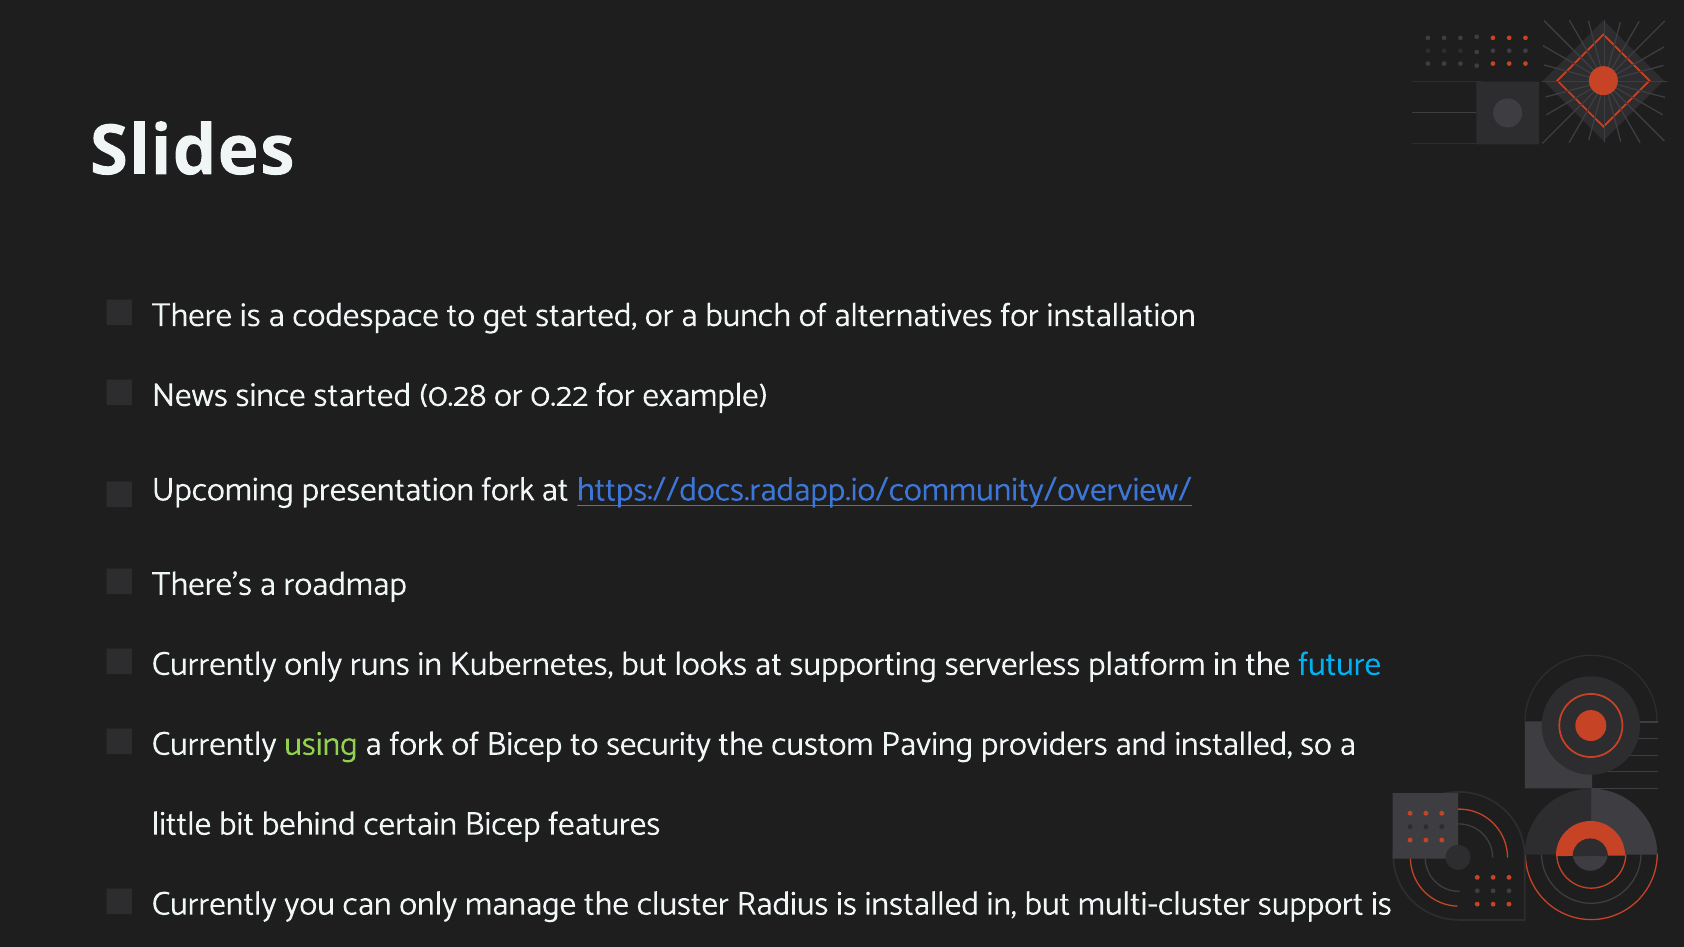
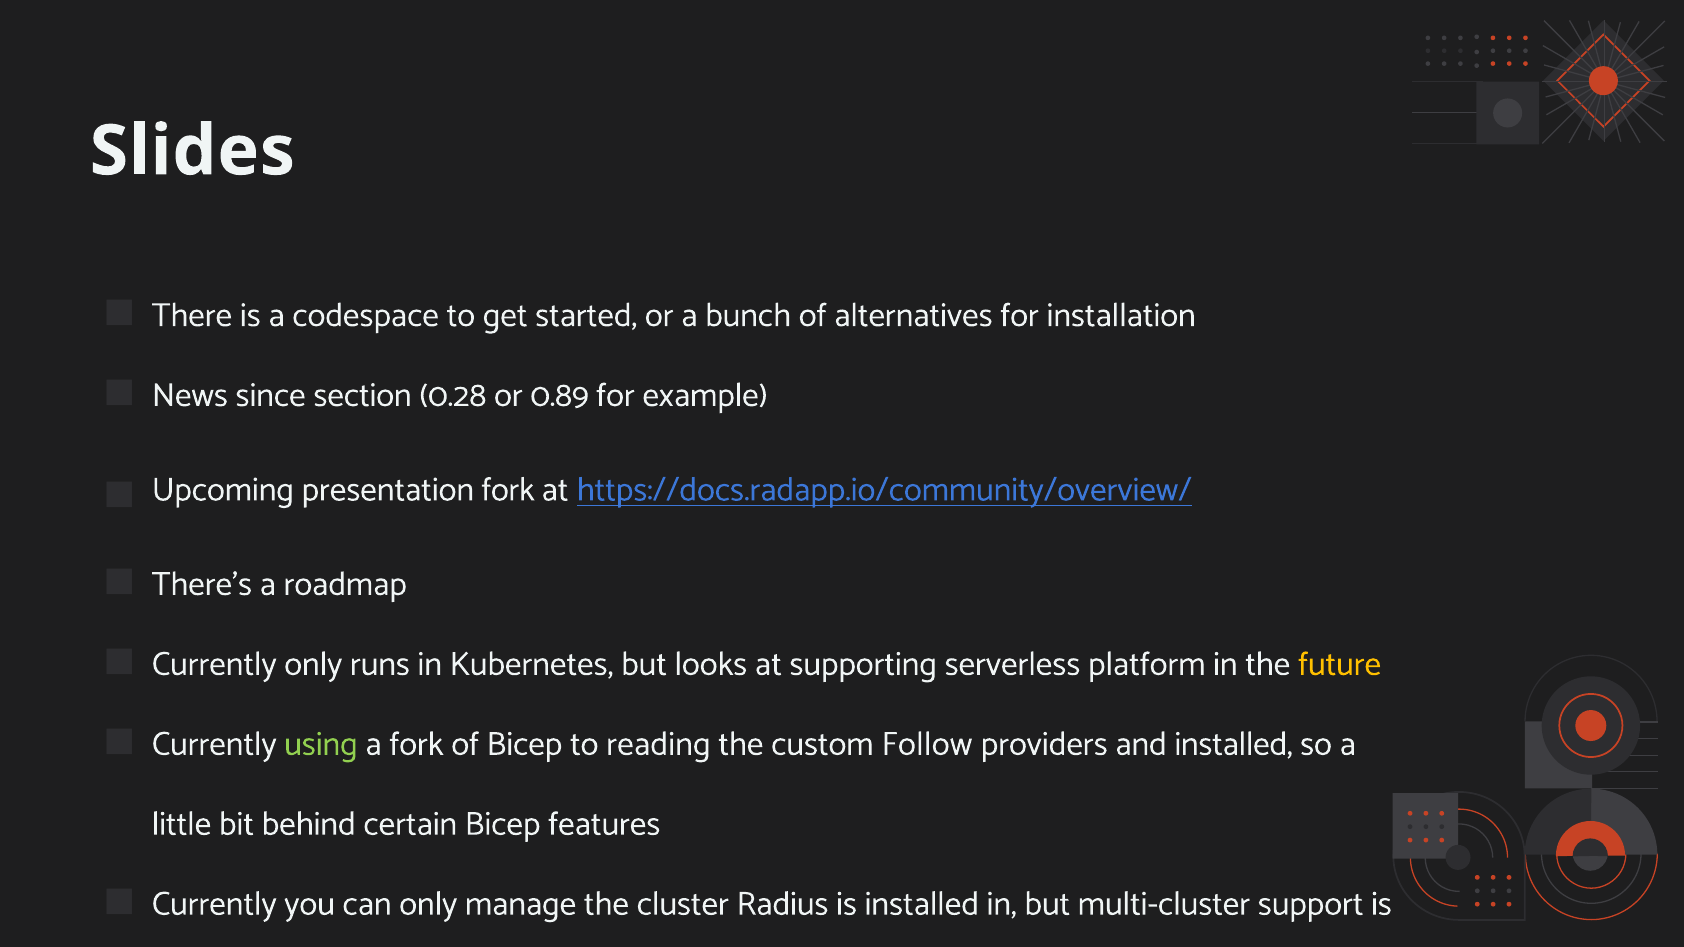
since started: started -> section (363, 395)
0.22: 0.22 -> 0.89 (560, 395)
future colour: light blue -> yellow (1340, 664)
security: security -> reading (658, 744)
Paving: Paving -> Follow (927, 744)
